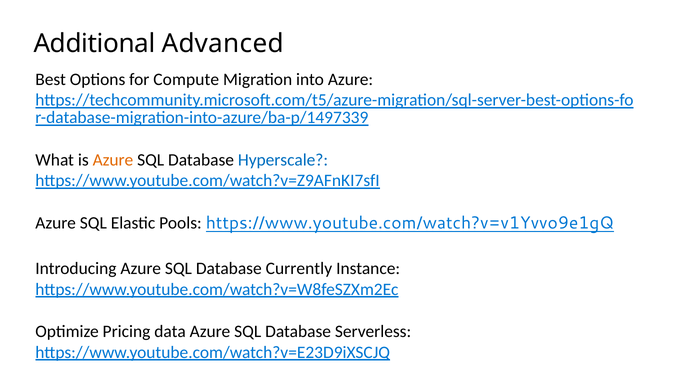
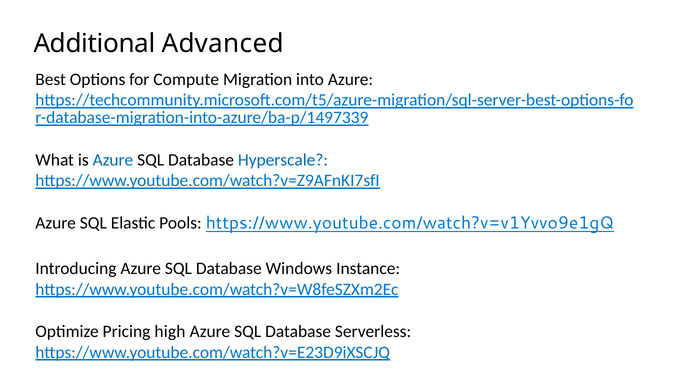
Azure colour: orange -> blue (113, 160)
Currently: Currently -> Windows (299, 268)
data: data -> high (170, 332)
